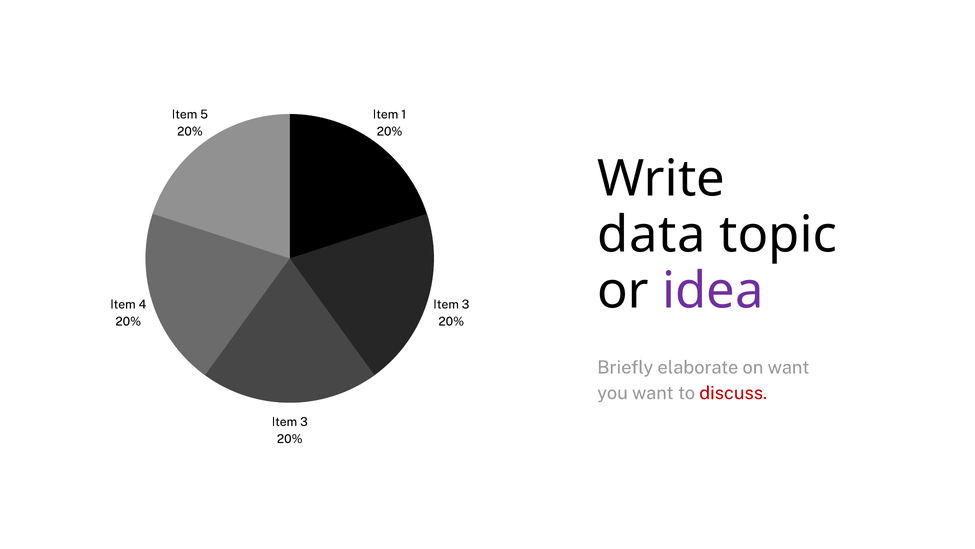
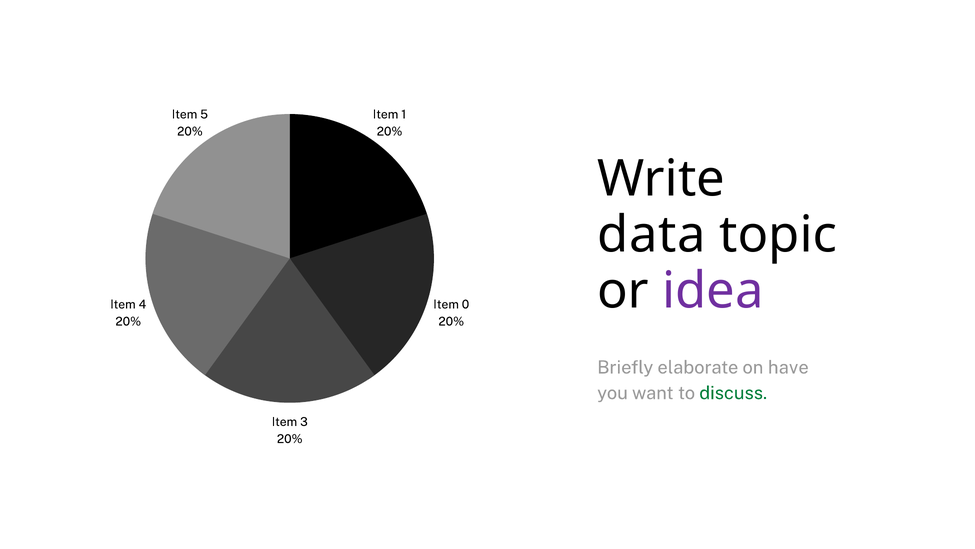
3: 3 -> 0 (465, 304)
on want: want -> have (788, 367)
discuss colour: red -> green (733, 393)
